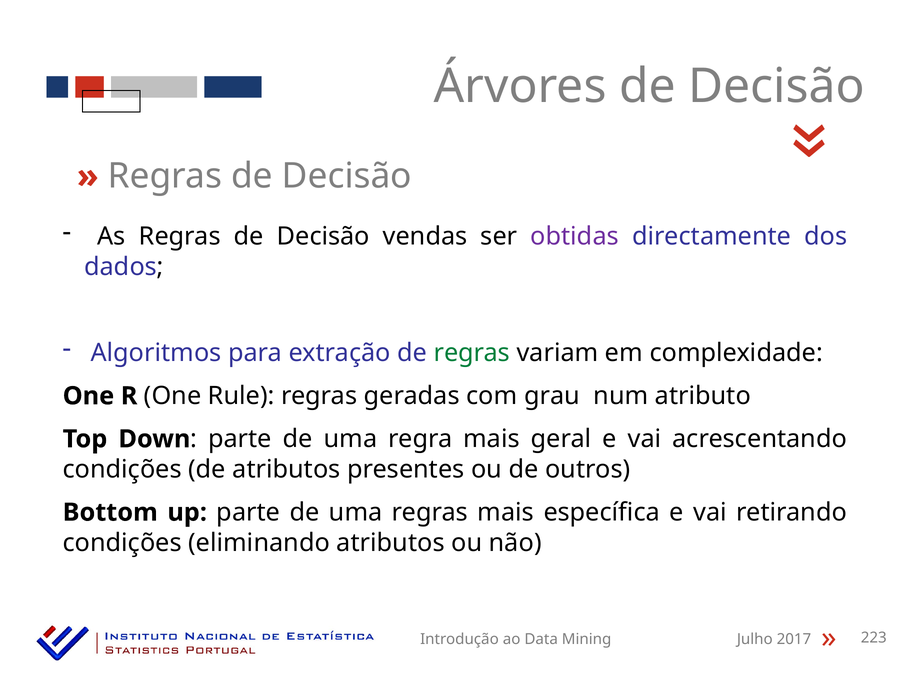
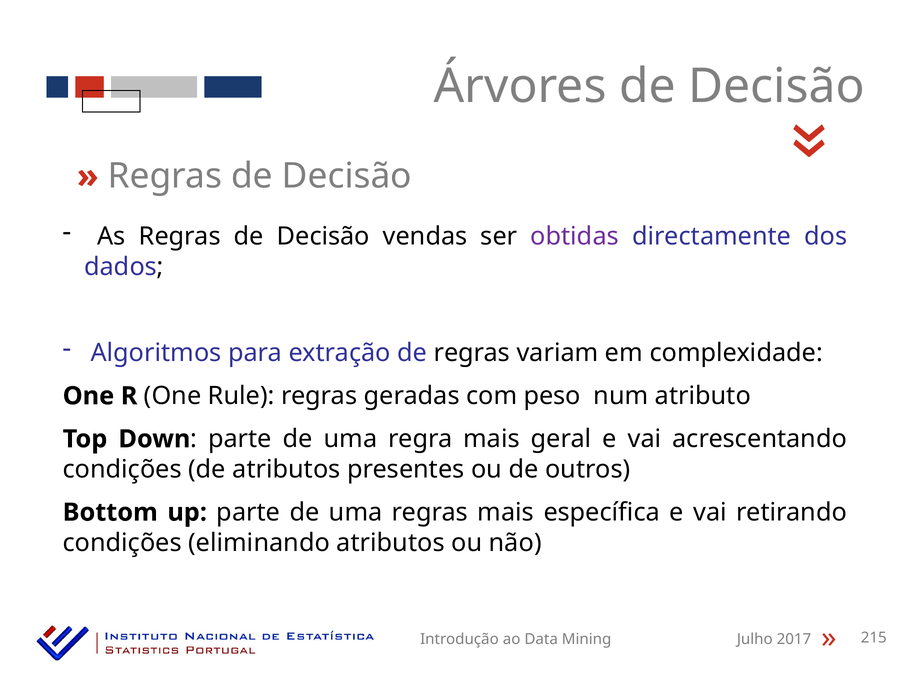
regras colour: green -> black (472, 353)
grau: grau -> peso (552, 396)
223: 223 -> 215 (874, 638)
